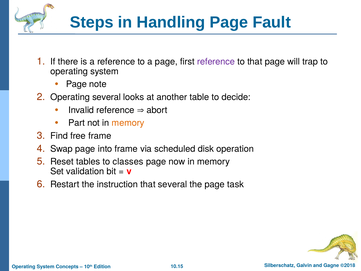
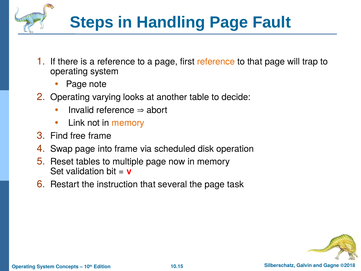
reference colour: purple -> orange (216, 62)
Operating several: several -> varying (107, 97)
Part: Part -> Link (77, 123)
classes: classes -> multiple (128, 162)
